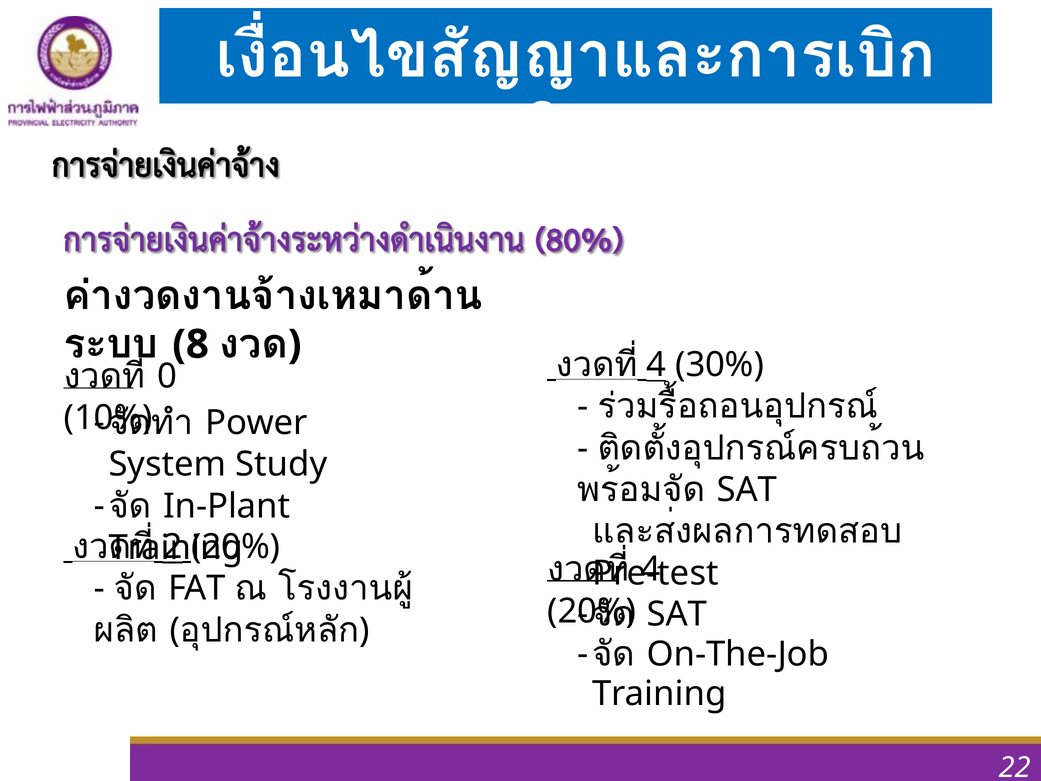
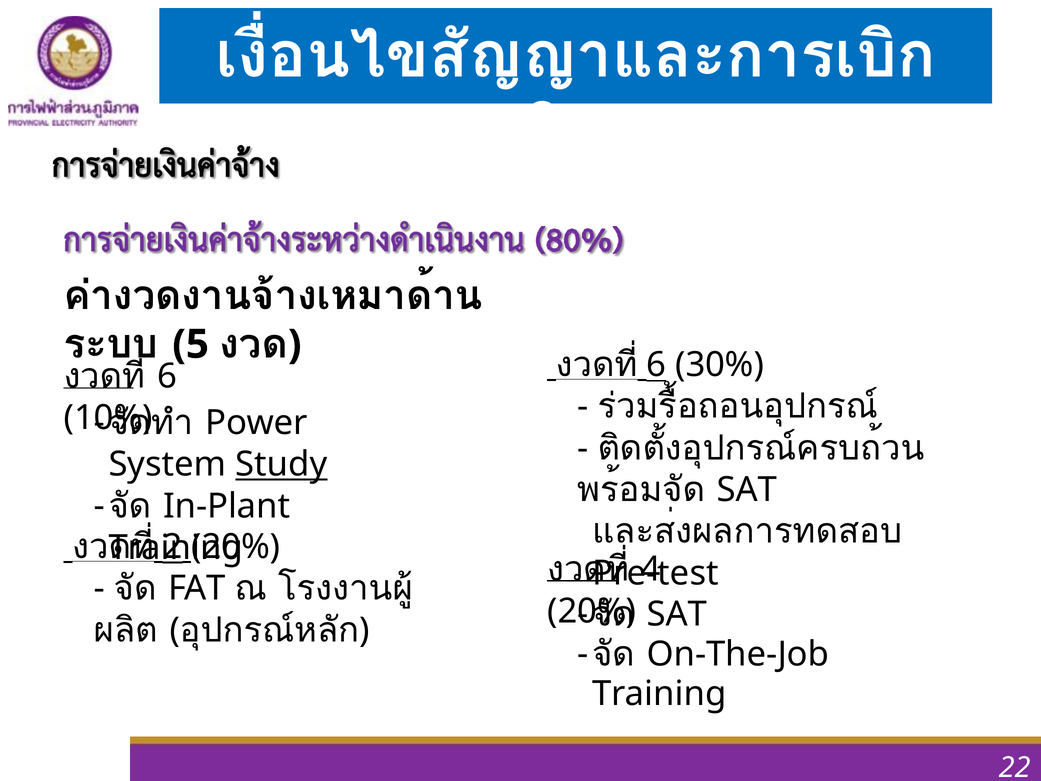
8: 8 -> 5 (191, 344)
4: 4 -> 6 (656, 365)
0: 0 -> 6 (167, 376)
Study underline: none -> present (281, 464)
